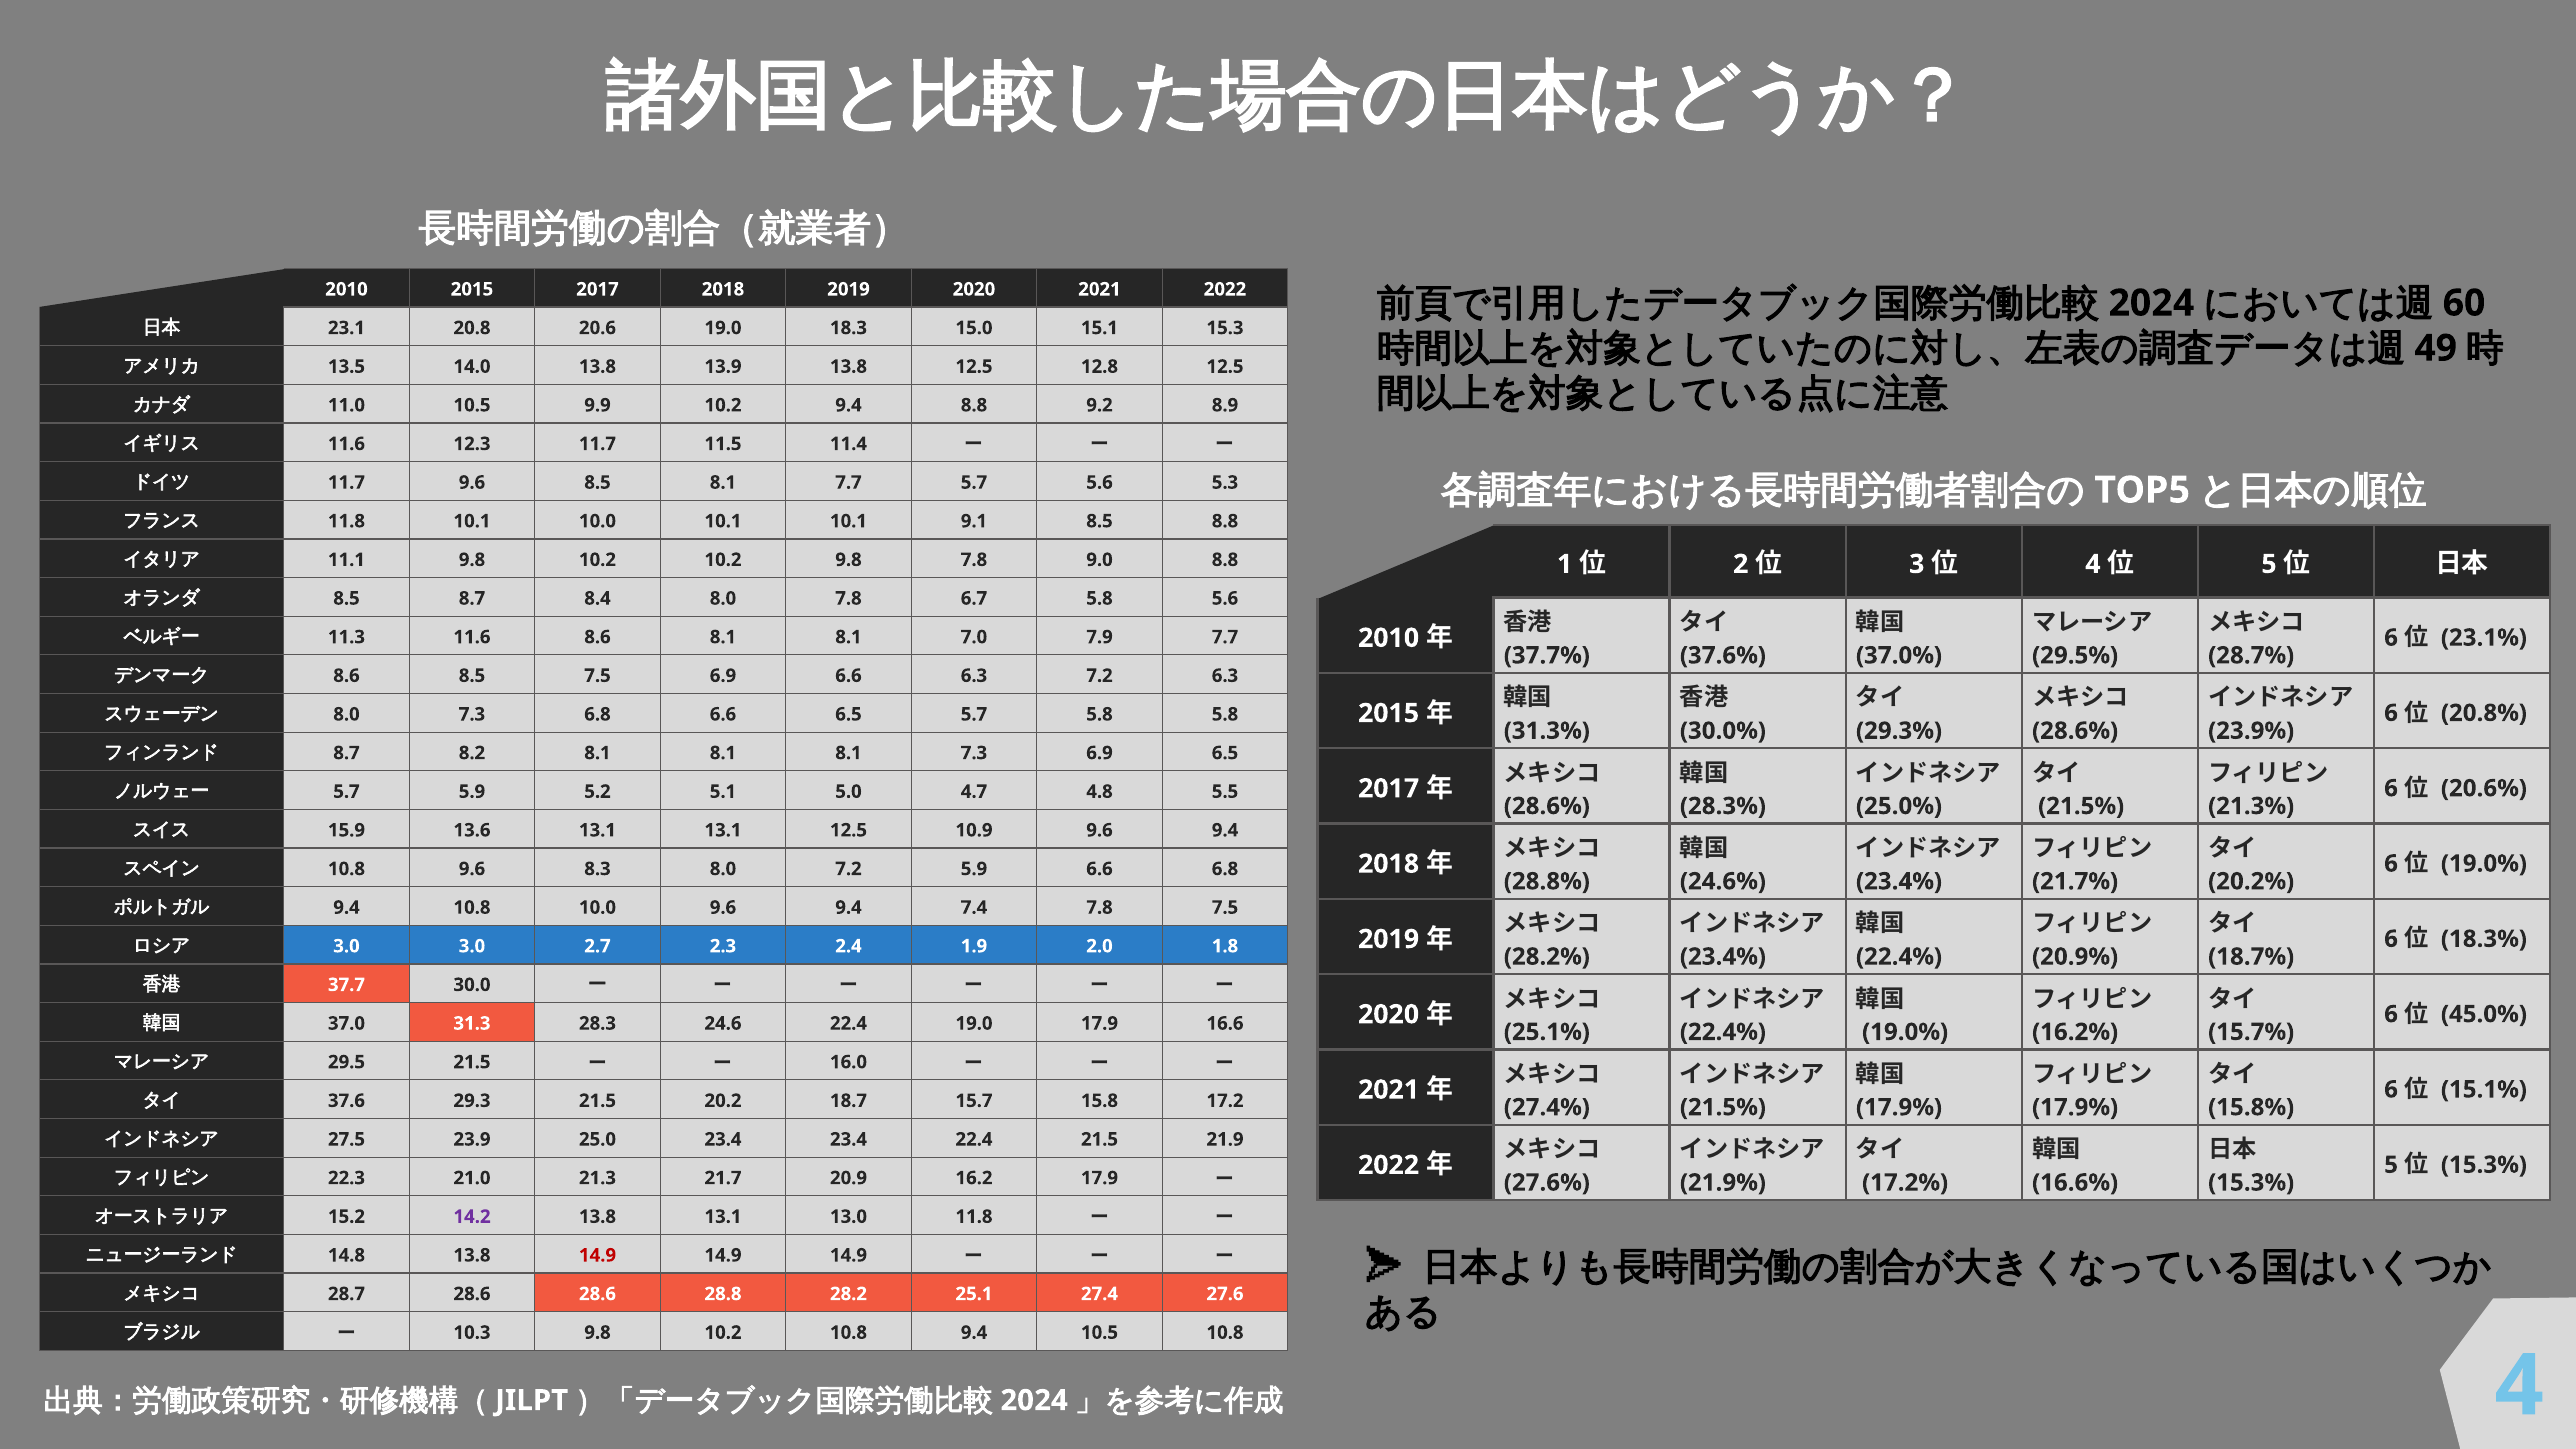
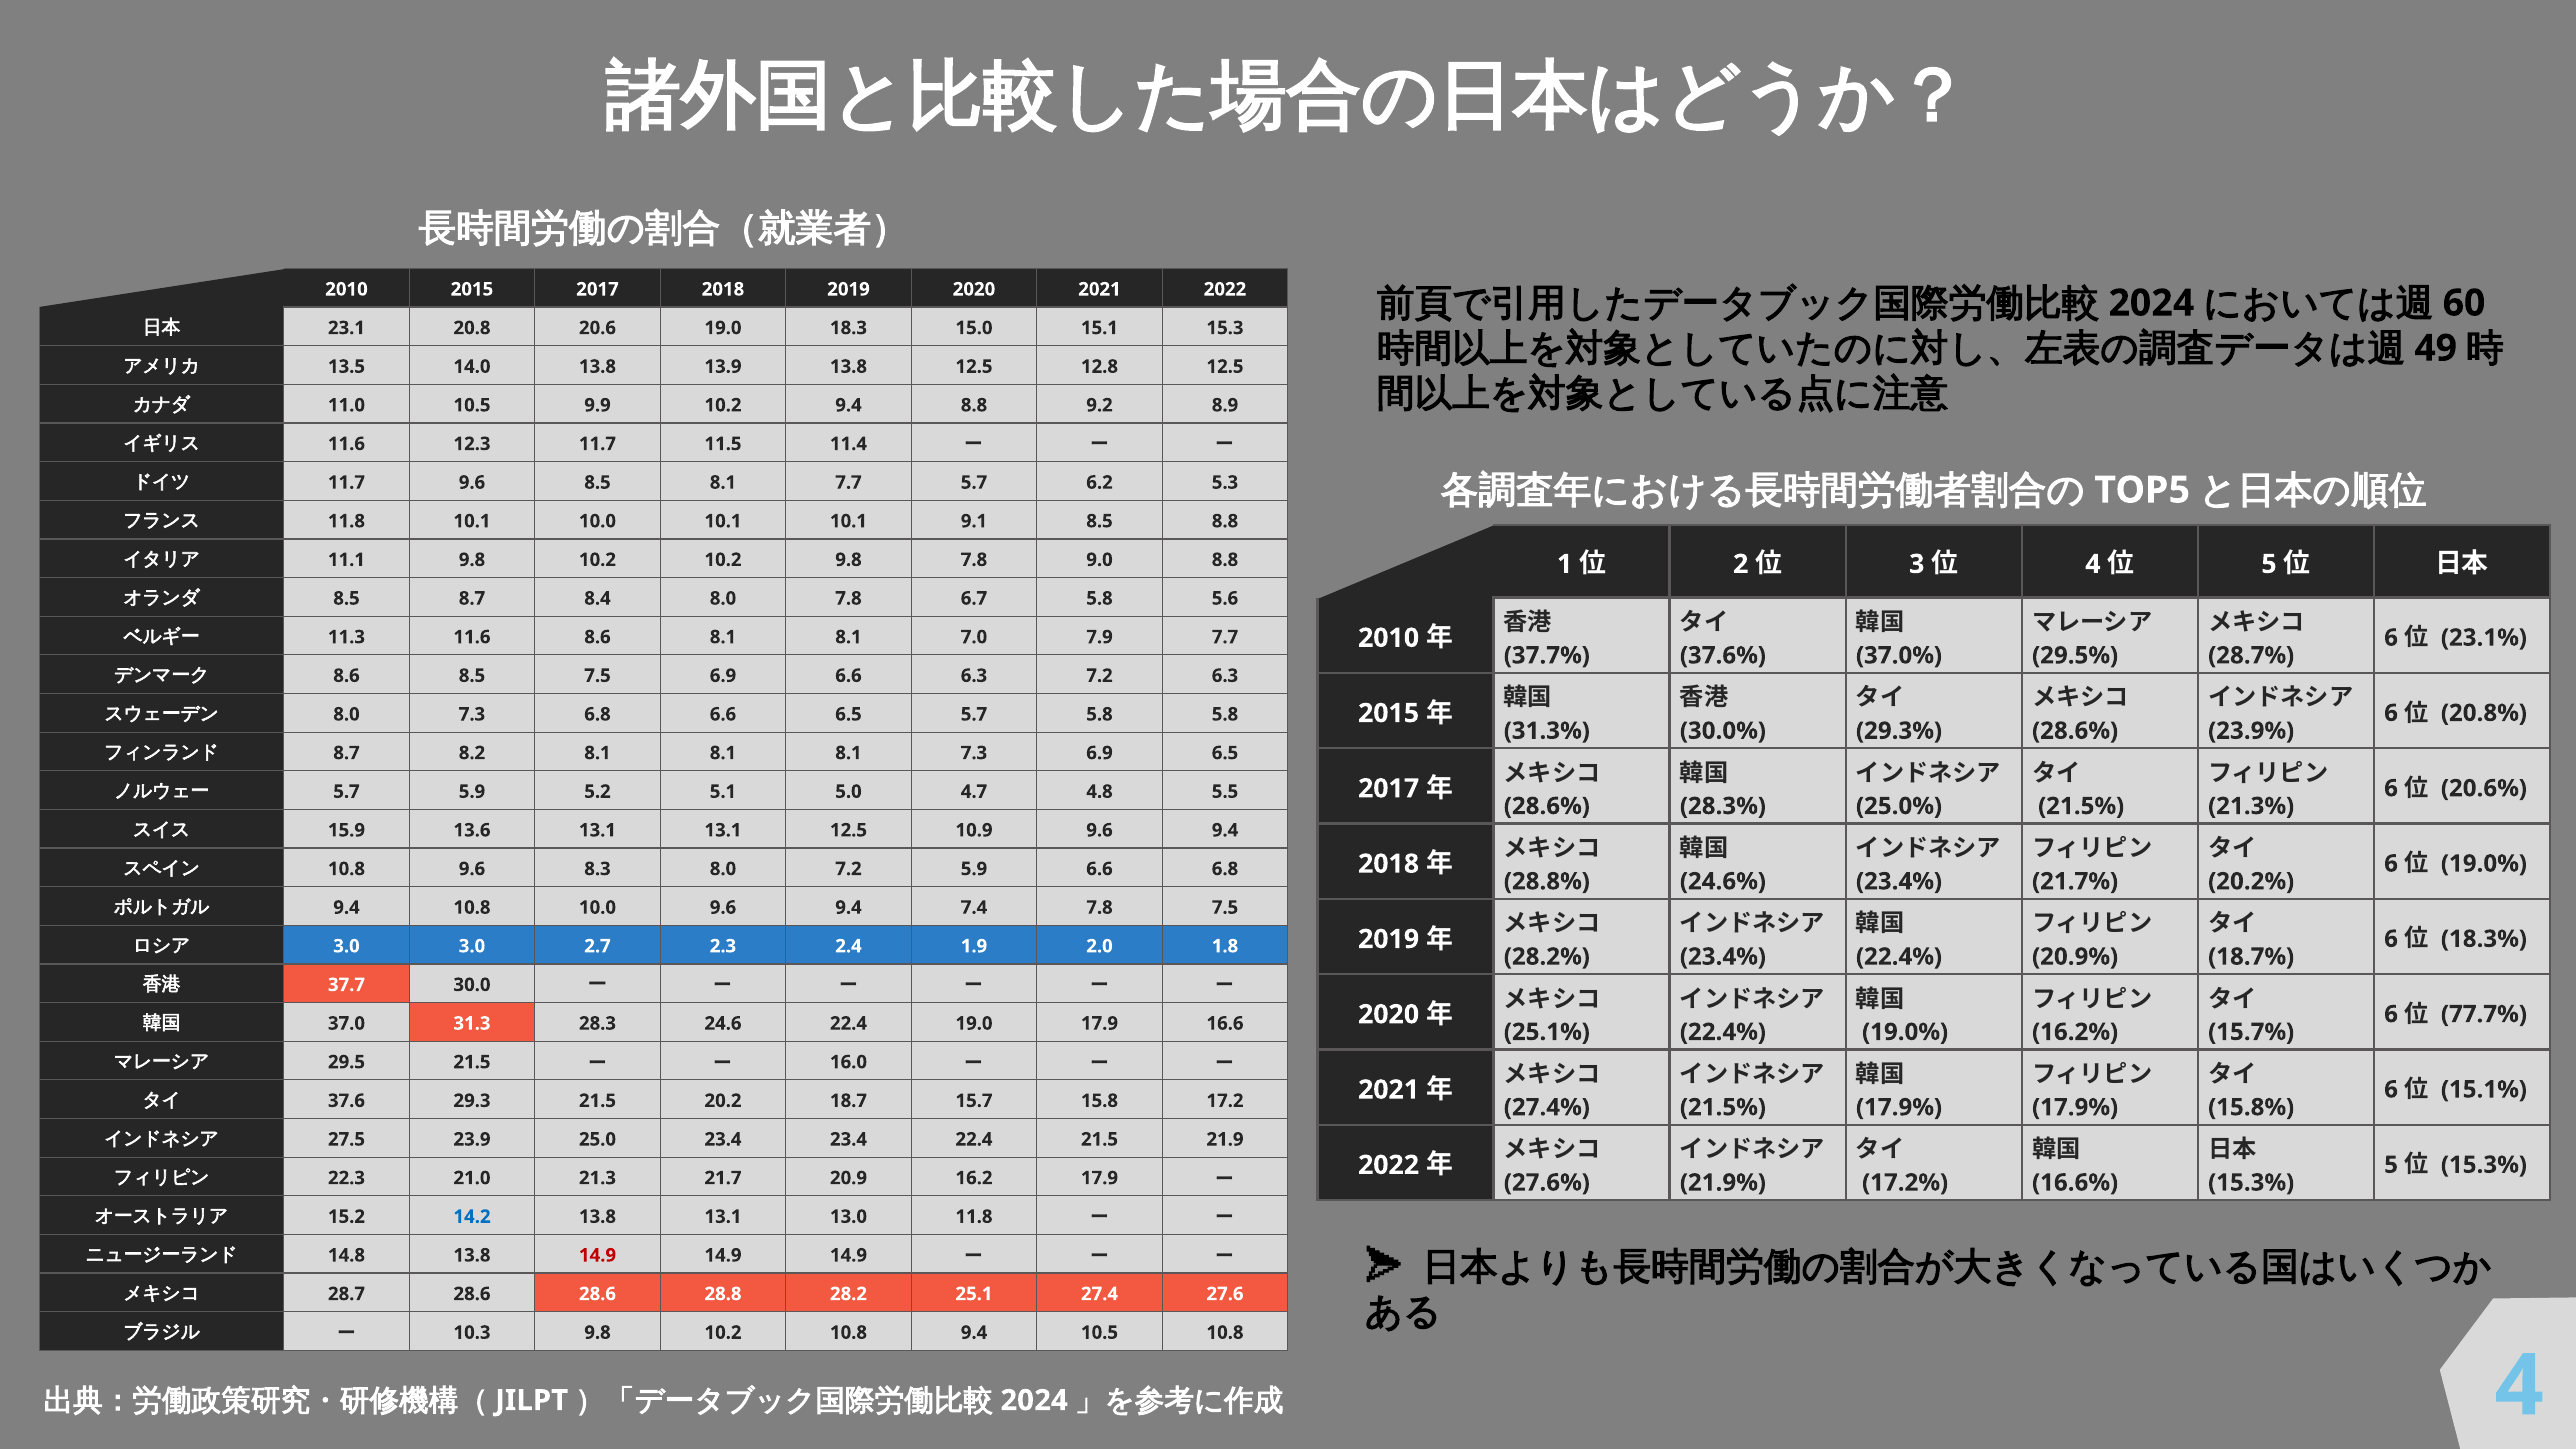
5.7 5.6: 5.6 -> 6.2 (1100, 482)
45.0%: 45.0% -> 77.7% (2484, 1014)
14.2 colour: purple -> blue (472, 1217)
